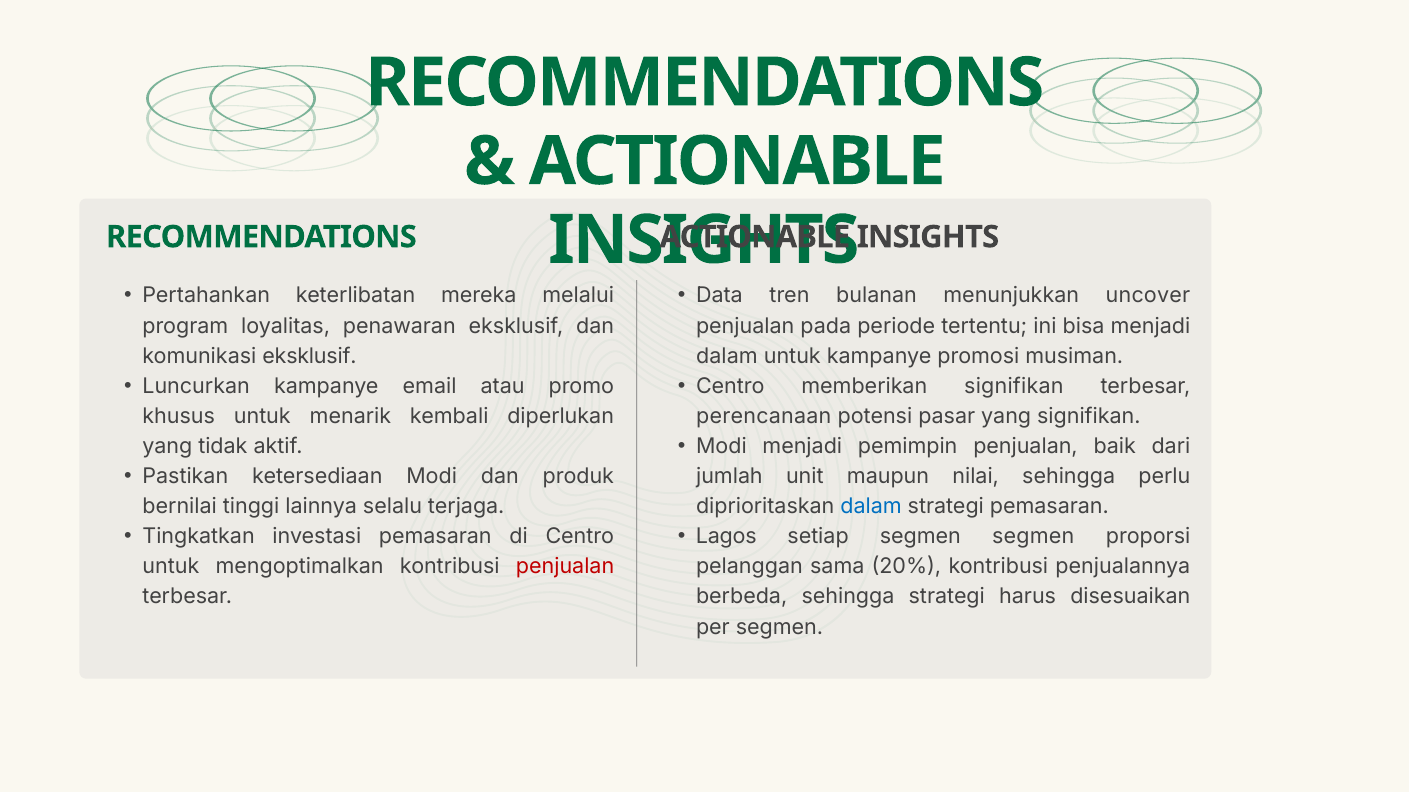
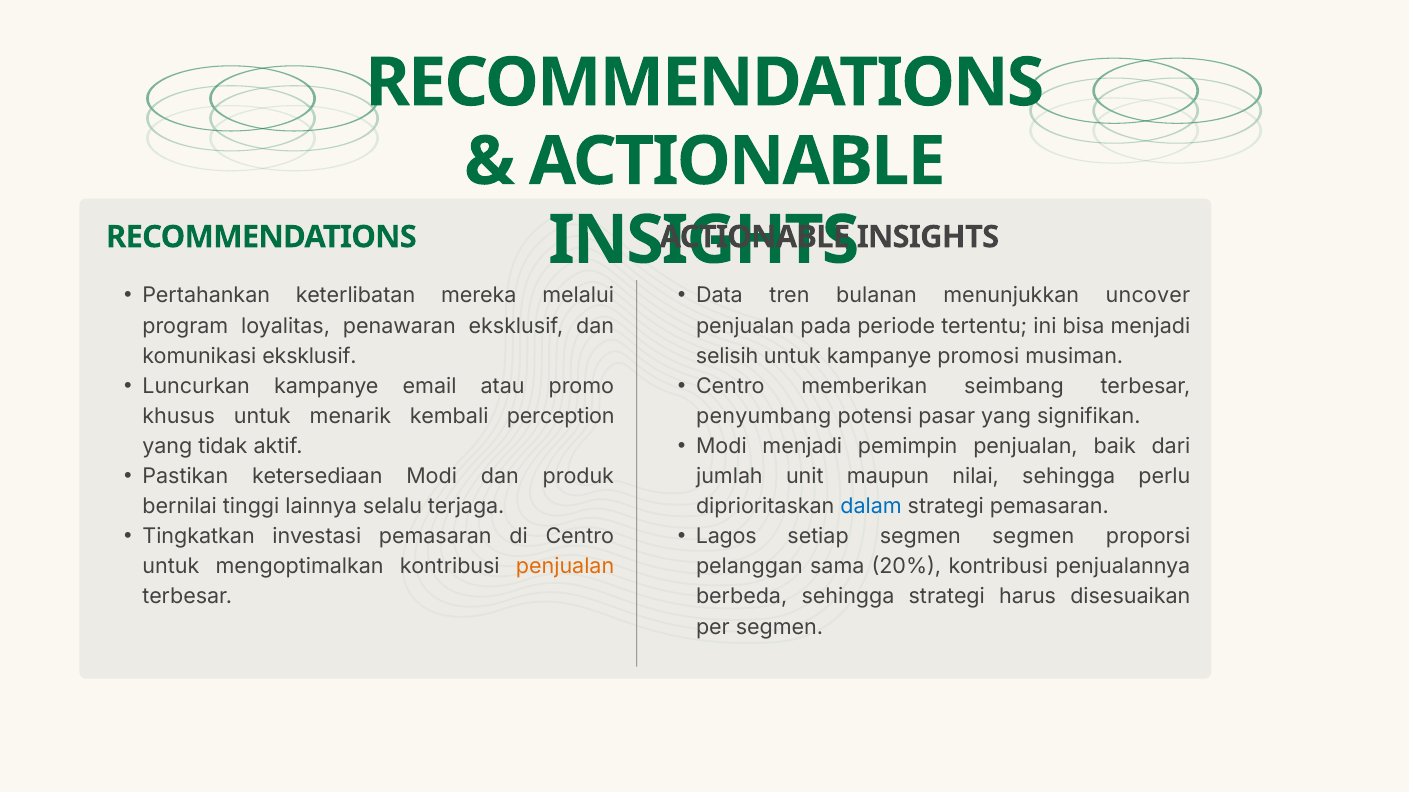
dalam: dalam -> selisih (727, 356)
memberikan signifikan: signifikan -> seimbang (1014, 386)
diperlukan: diperlukan -> perception (561, 417)
perencanaan: perencanaan -> penyumbang (764, 417)
penjualan colour: red -> orange (565, 567)
